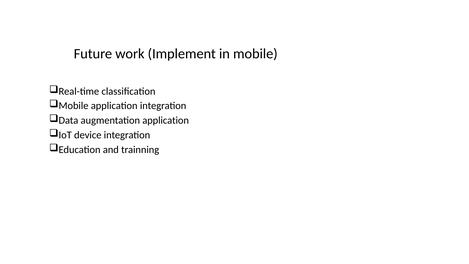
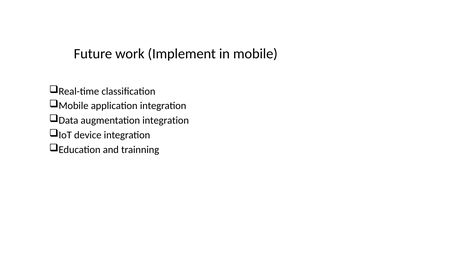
augmentation application: application -> integration (166, 120)
